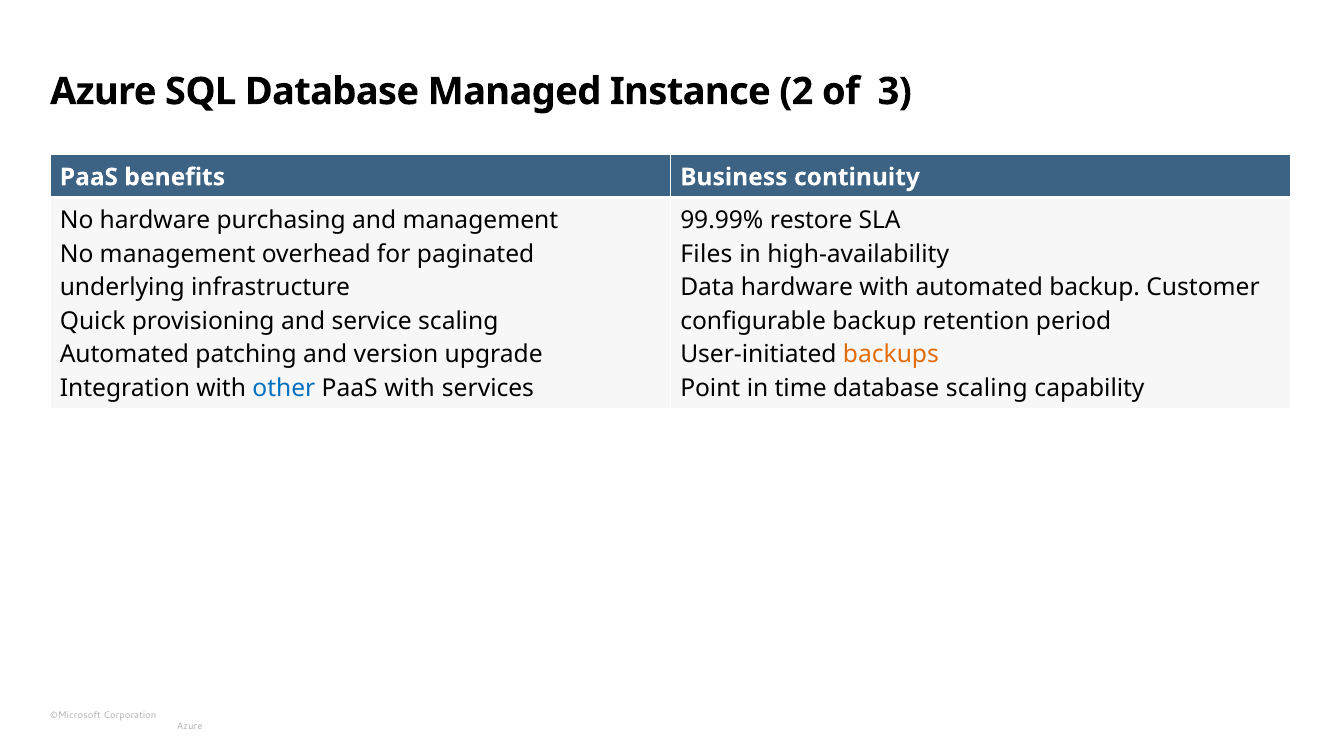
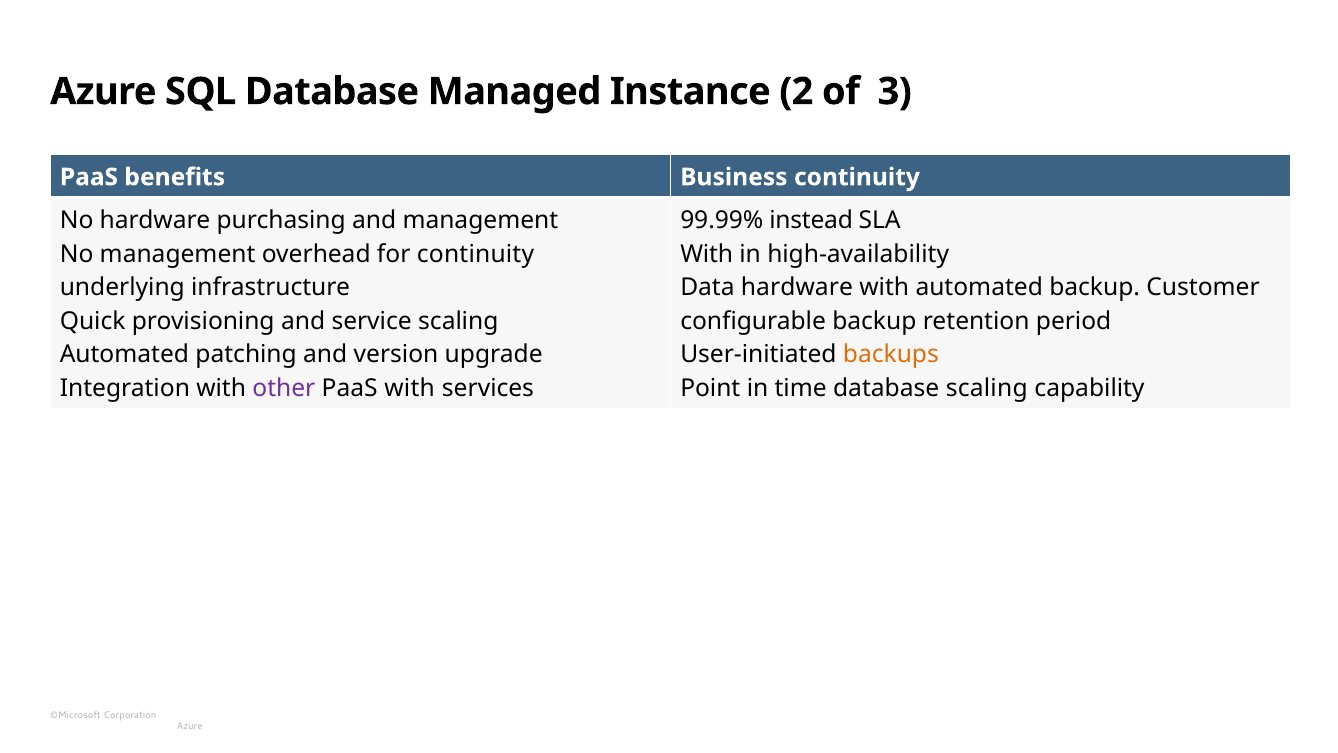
restore: restore -> instead (811, 220)
for paginated: paginated -> continuity (476, 254)
Files: Files -> With (707, 254)
other colour: blue -> purple (284, 388)
